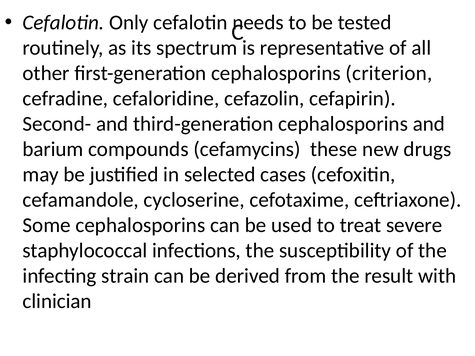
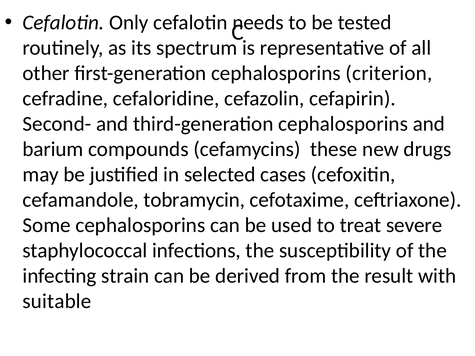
cycloserine: cycloserine -> tobramycin (194, 200)
clinician: clinician -> suitable (57, 302)
